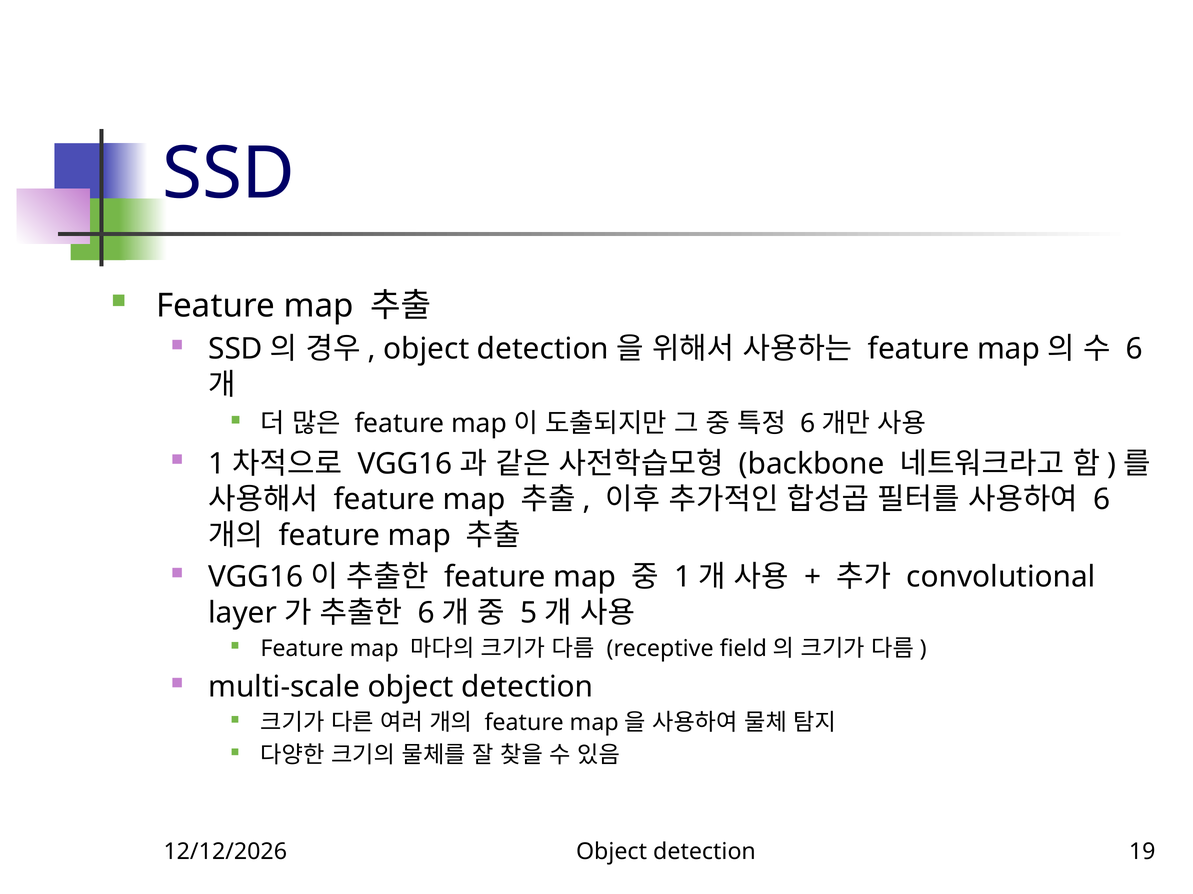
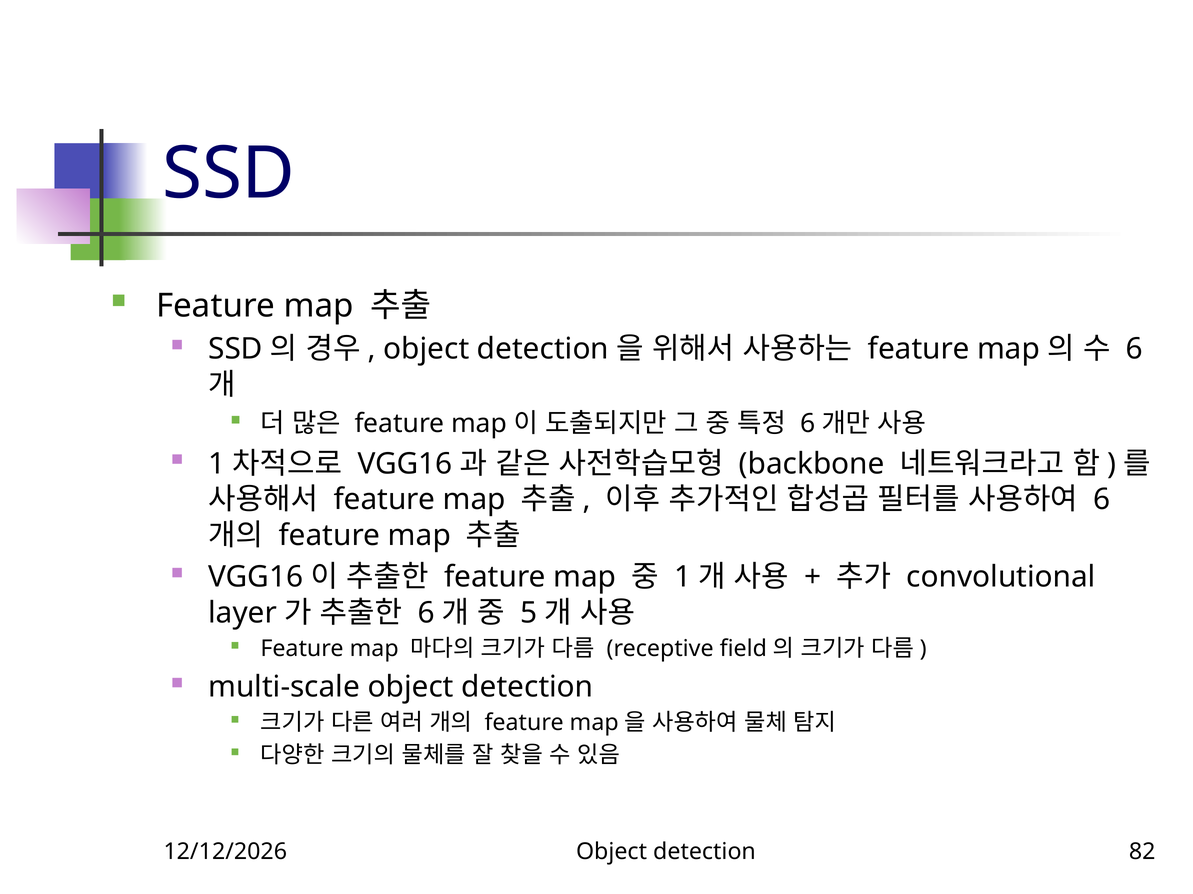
19: 19 -> 82 (1142, 852)
